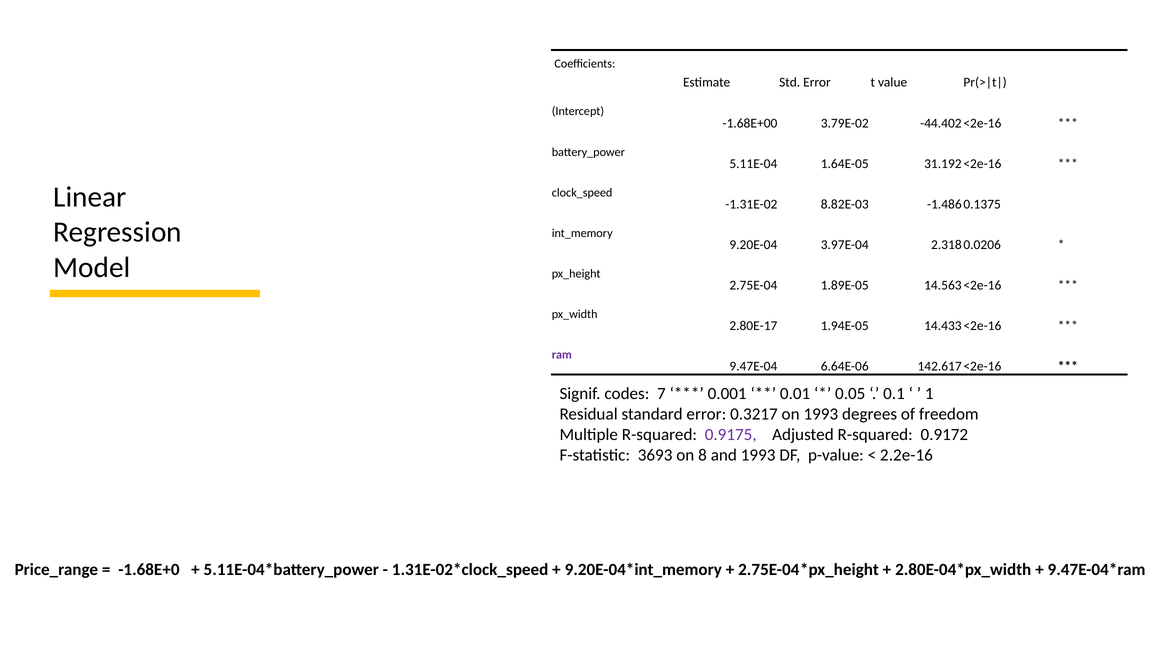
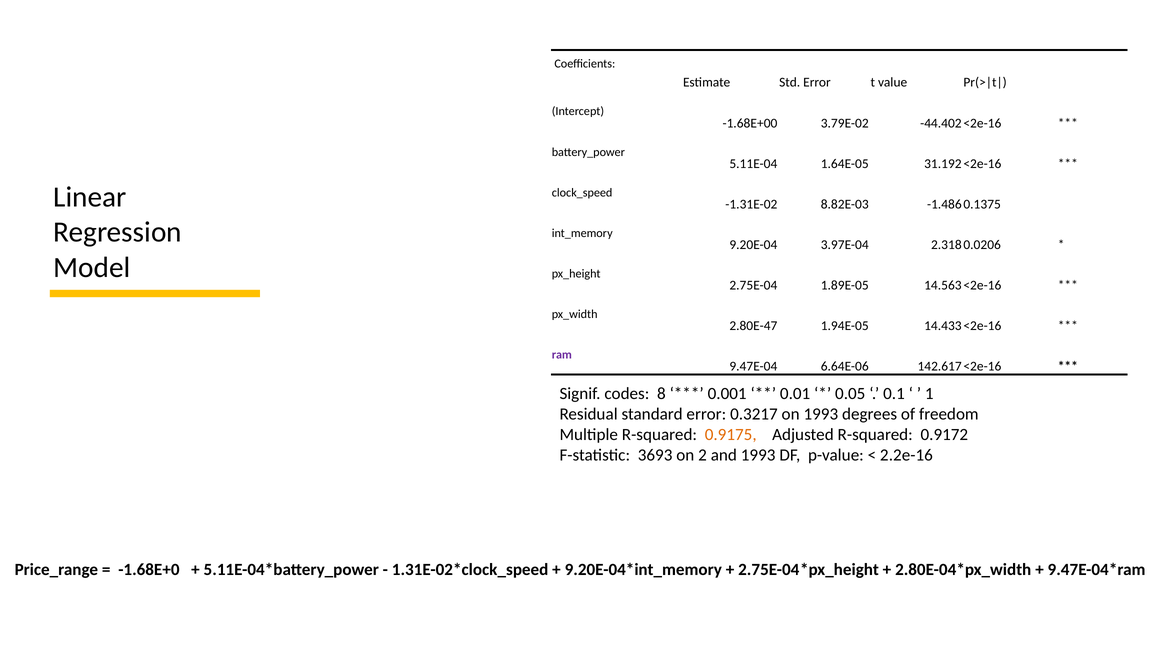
2.80E-17: 2.80E-17 -> 2.80E-47 (753, 326)
7: 7 -> 8 (661, 394)
0.9175 colour: purple -> orange (731, 435)
8: 8 -> 2 (703, 455)
